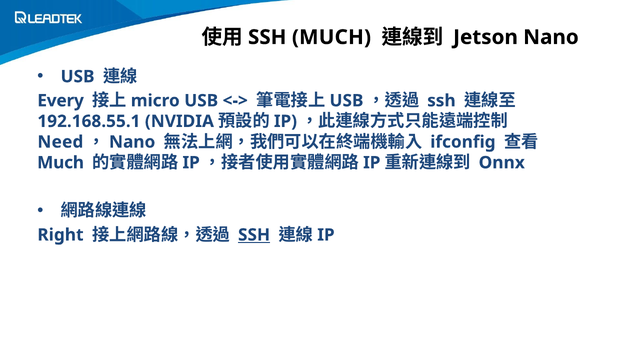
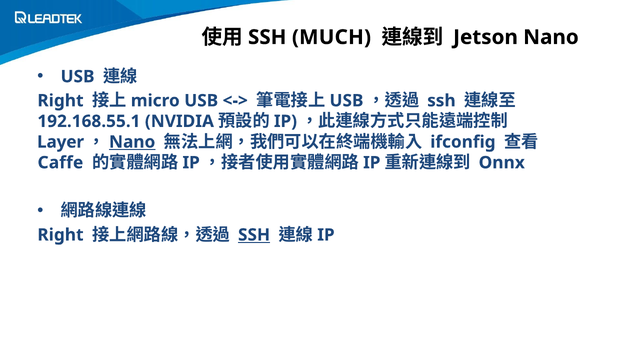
Every: Every -> Right (60, 101)
Need: Need -> Layer (61, 142)
Nano underline: none -> present (132, 142)
Much: Much -> Caffe (60, 163)
